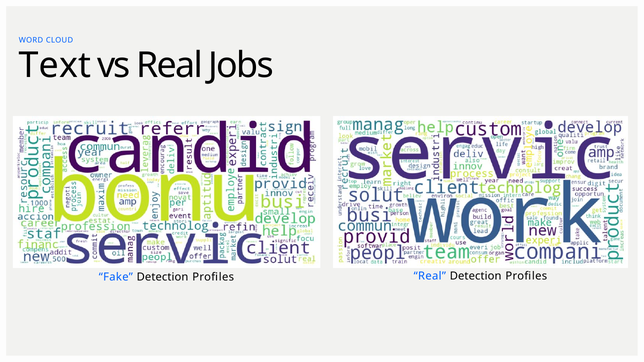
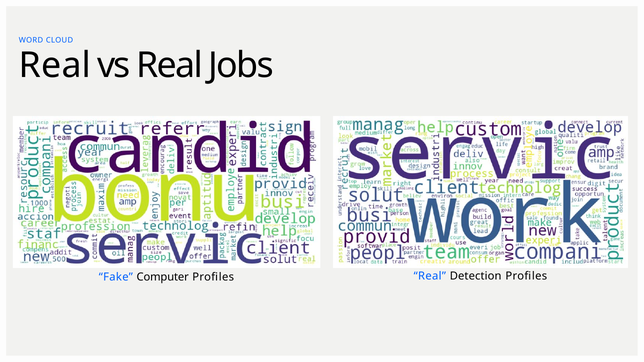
Text: Text -> Real (55, 65)
Fake Detection: Detection -> Computer (163, 277)
